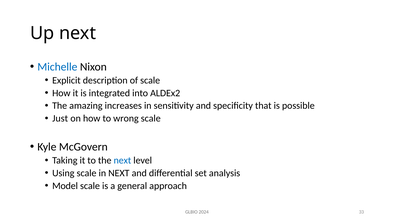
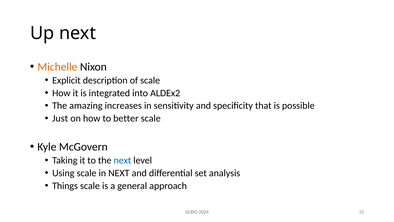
Michelle colour: blue -> orange (57, 67)
wrong: wrong -> better (126, 118)
Model: Model -> Things (65, 185)
